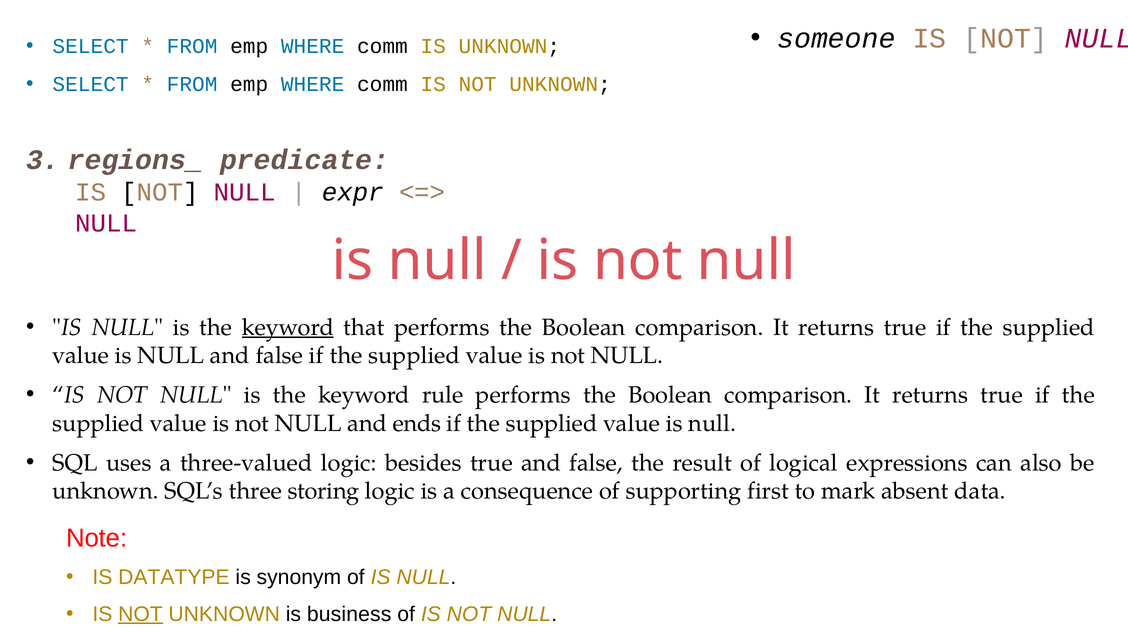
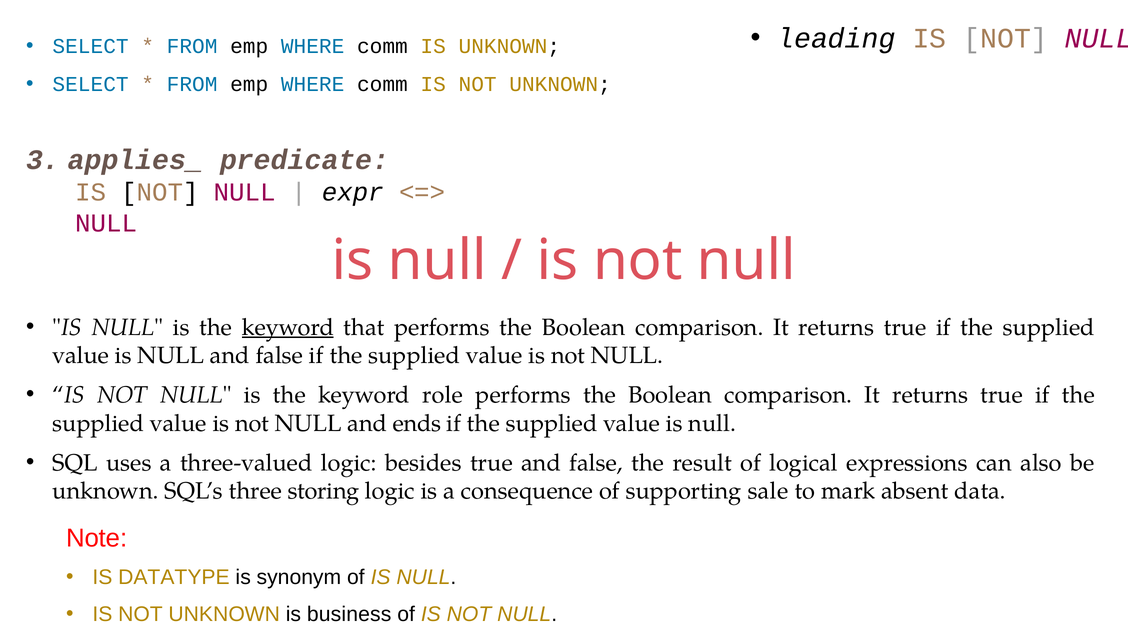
someone: someone -> leading (836, 38)
regions_: regions_ -> applies_ (135, 160)
rule: rule -> role (443, 395)
first: first -> sale (768, 491)
NOT underline: present -> none (140, 614)
